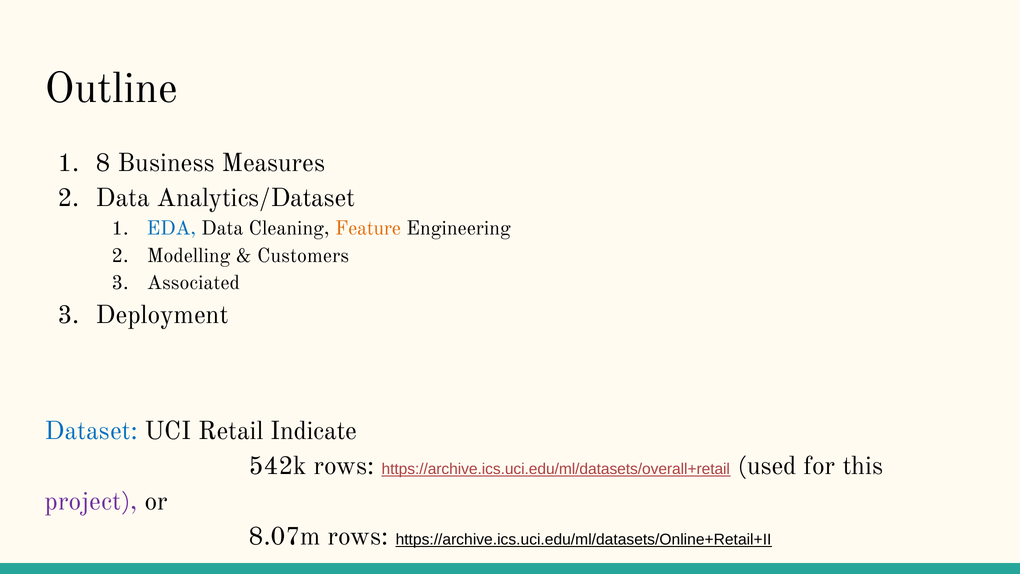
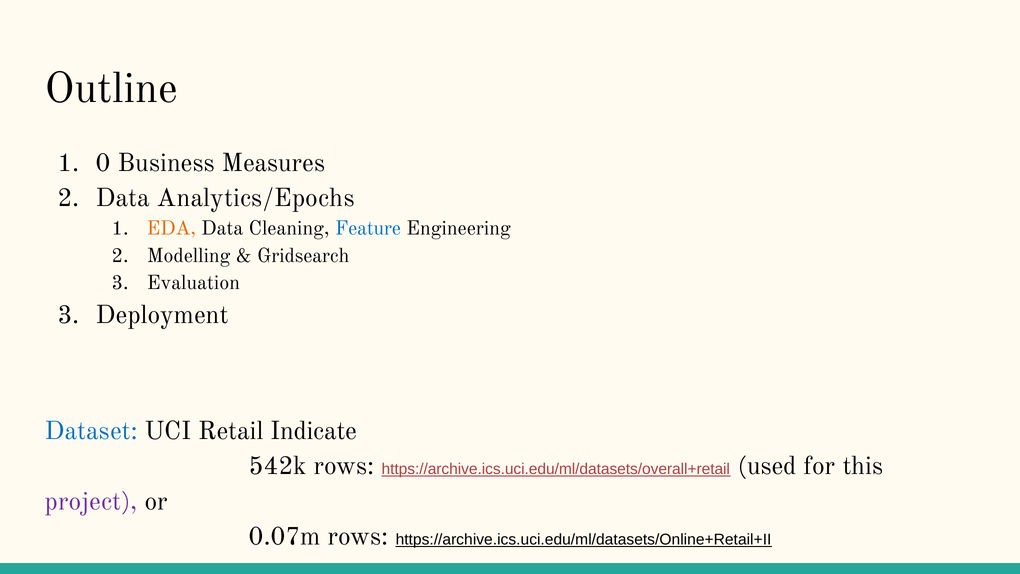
8: 8 -> 0 (103, 163)
Analytics/Dataset: Analytics/Dataset -> Analytics/Epochs (256, 198)
EDA colour: blue -> orange (171, 228)
Feature colour: orange -> blue (368, 228)
Customers: Customers -> Gridsearch (303, 255)
Associated: Associated -> Evaluation (193, 283)
8.07m: 8.07m -> 0.07m (285, 536)
